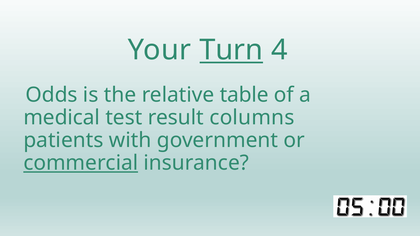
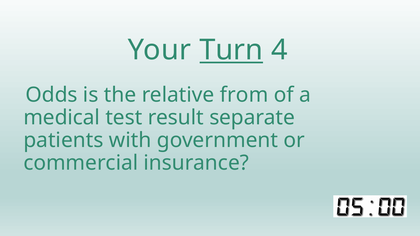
table: table -> from (244, 95)
columns: columns -> separate (252, 118)
commercial underline: present -> none (81, 163)
